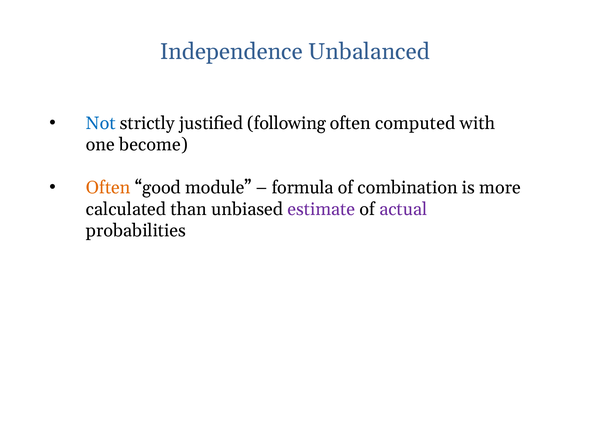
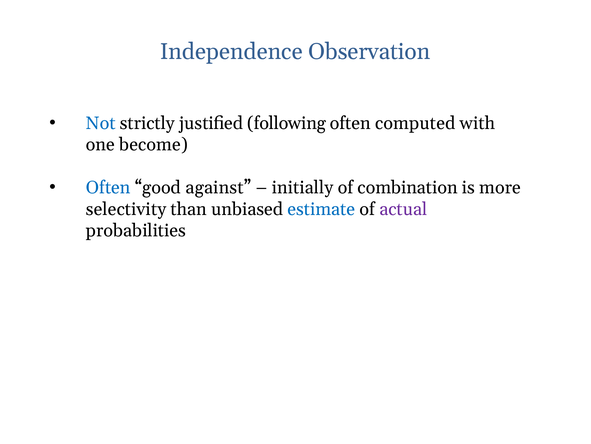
Unbalanced: Unbalanced -> Observation (369, 52)
Often colour: orange -> blue (108, 188)
module: module -> against (218, 188)
formula: formula -> initially (302, 188)
calculated: calculated -> selectivity (126, 209)
estimate colour: purple -> blue (321, 209)
